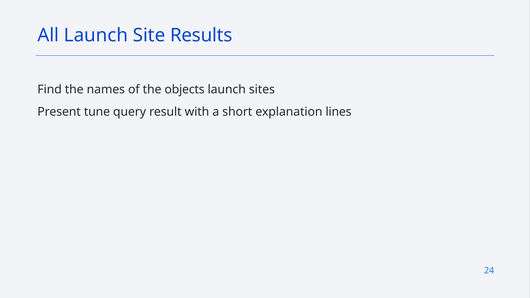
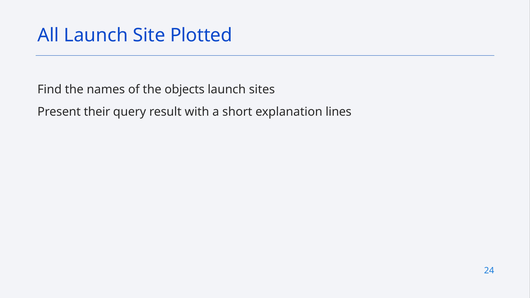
Results: Results -> Plotted (201, 35)
tune: tune -> their (97, 112)
